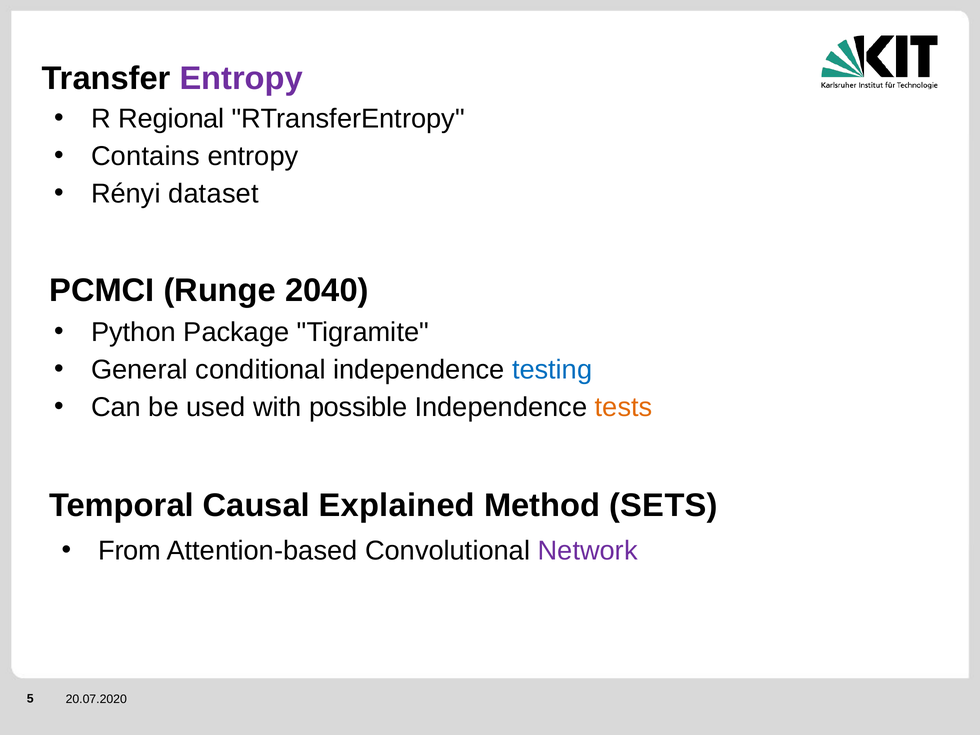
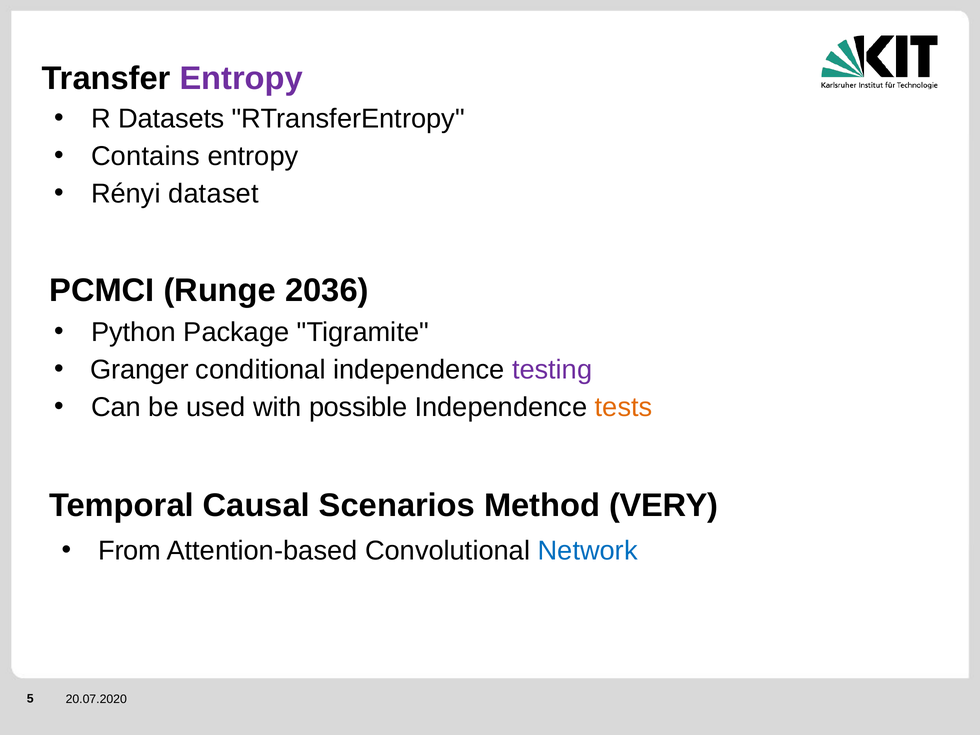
Regional: Regional -> Datasets (171, 119)
2040: 2040 -> 2036 (327, 290)
General: General -> Granger (140, 370)
testing colour: blue -> purple (552, 370)
Explained: Explained -> Scenarios (397, 505)
SETS: SETS -> VERY (664, 505)
Network colour: purple -> blue (588, 551)
